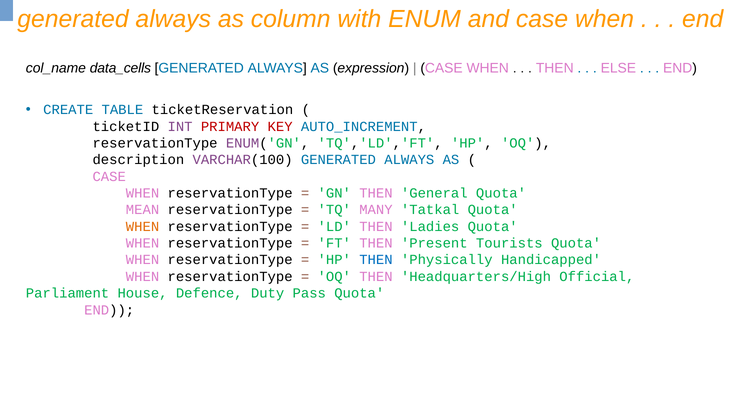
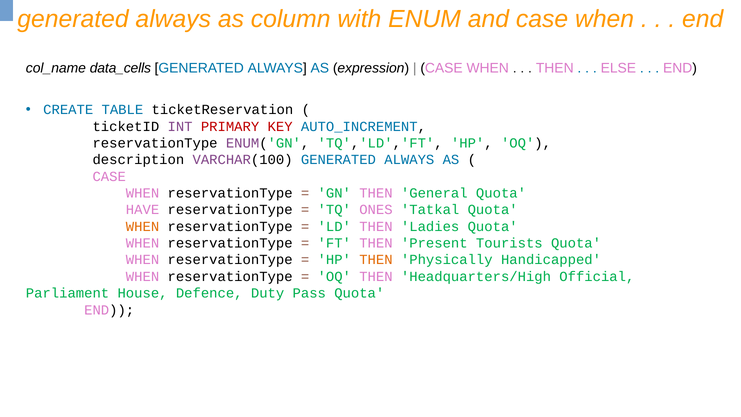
MEAN: MEAN -> HAVE (143, 210)
MANY: MANY -> ONES (376, 210)
THEN colour: blue -> orange (376, 260)
